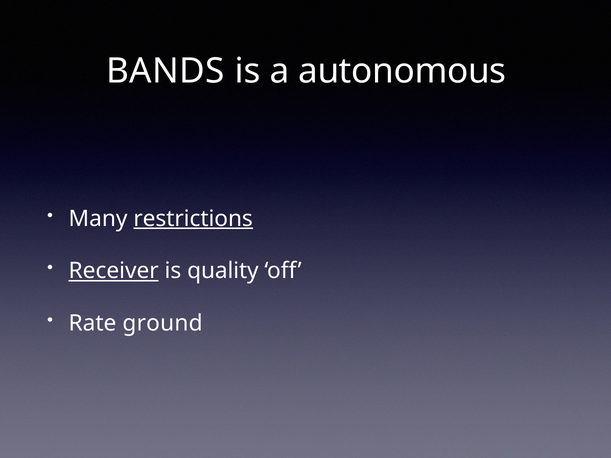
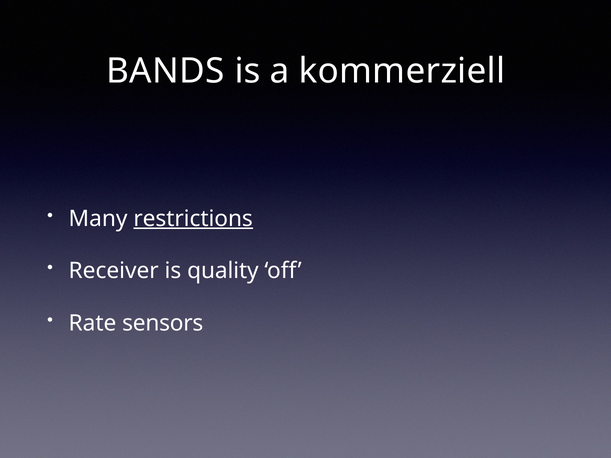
autonomous: autonomous -> kommerziell (402, 71)
Receiver underline: present -> none (114, 271)
ground: ground -> sensors (163, 323)
